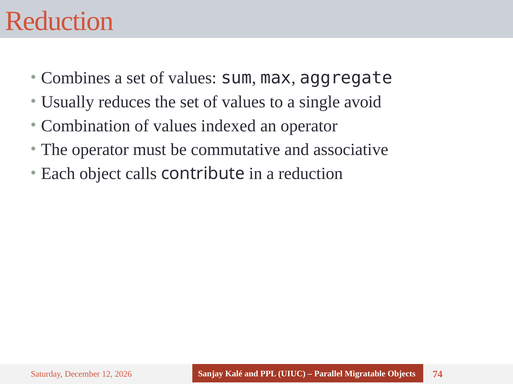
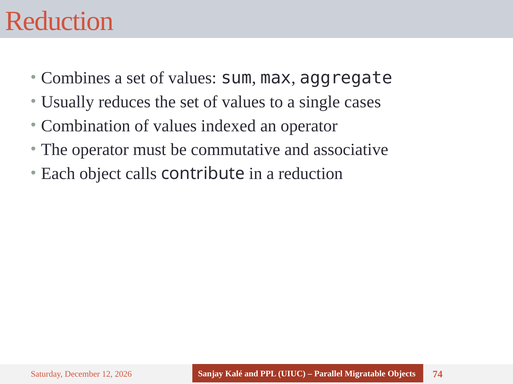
avoid: avoid -> cases (363, 102)
